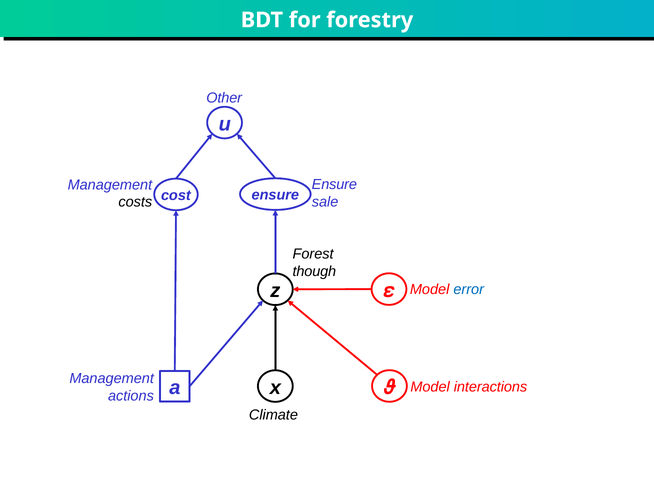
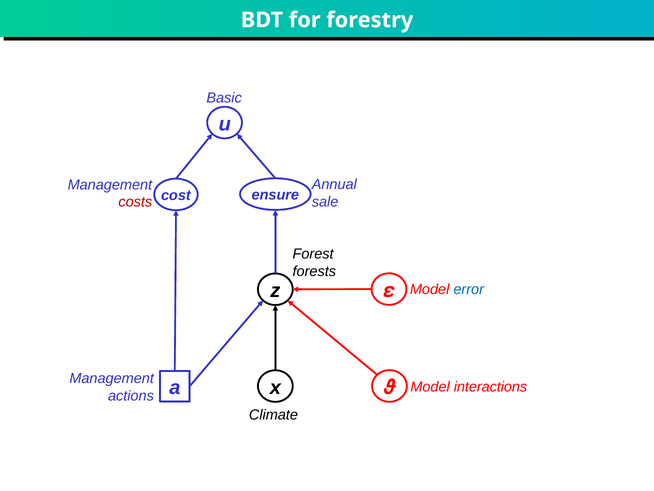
Other: Other -> Basic (224, 98)
Ensure: Ensure -> Annual (334, 184)
costs colour: black -> red (135, 202)
though: though -> forests (314, 271)
